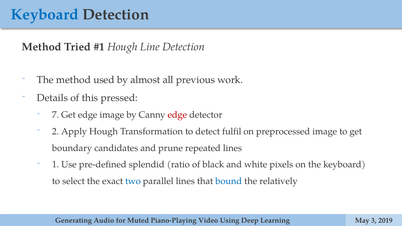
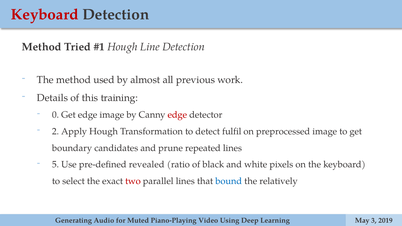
Keyboard colour: blue -> red (45, 14)
pressed: pressed -> training (119, 98)
7: 7 -> 0 (56, 115)
1: 1 -> 5 (56, 165)
splendid: splendid -> revealed (147, 165)
two colour: blue -> red (133, 181)
